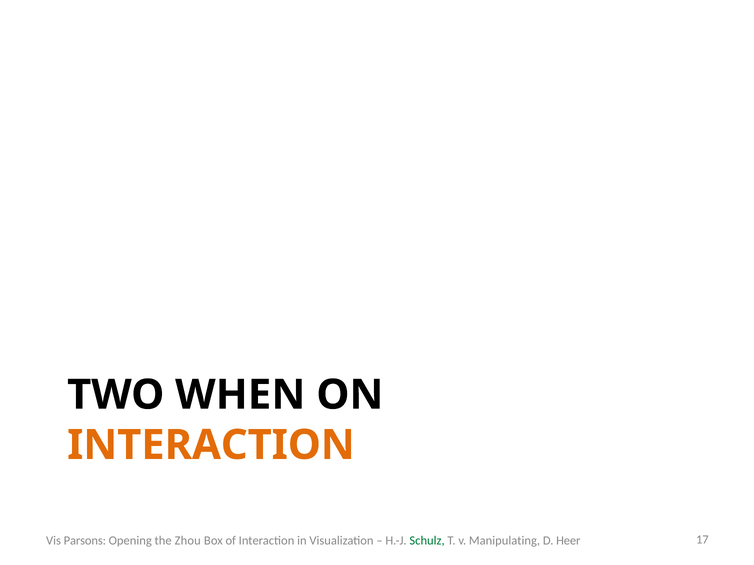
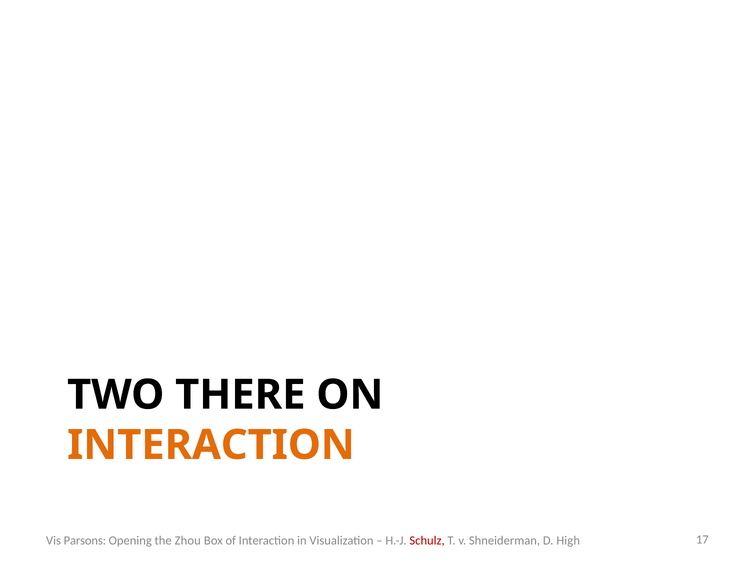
WHEN: WHEN -> THERE (240, 395)
Schulz colour: green -> red (427, 541)
Manipulating: Manipulating -> Shneiderman (504, 541)
Heer: Heer -> High (568, 541)
